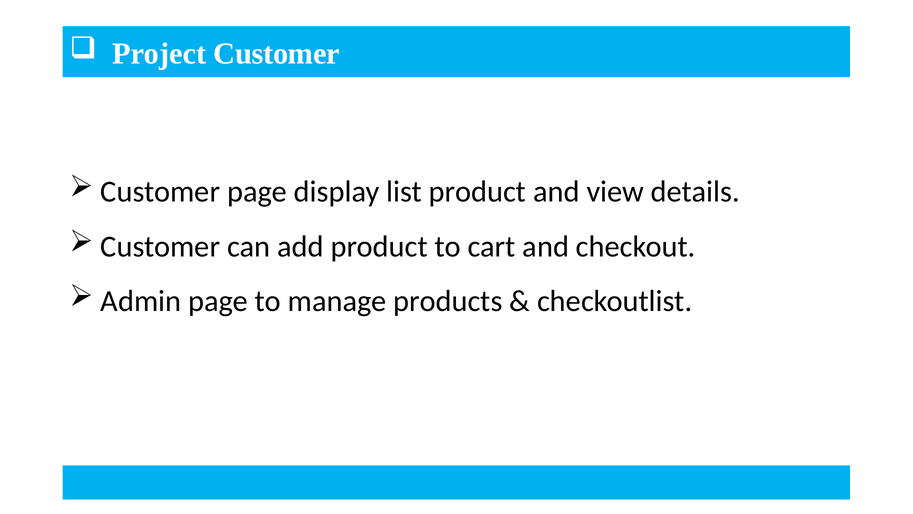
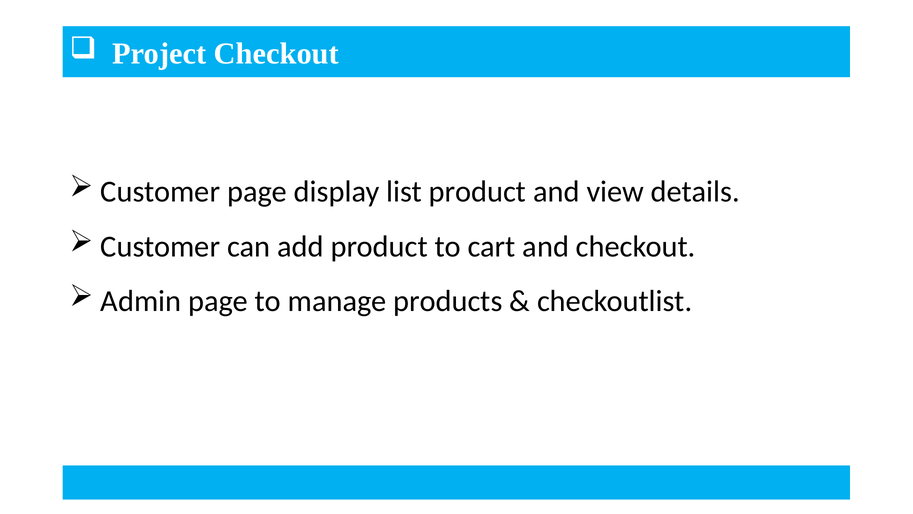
Project Customer: Customer -> Checkout (276, 54)
